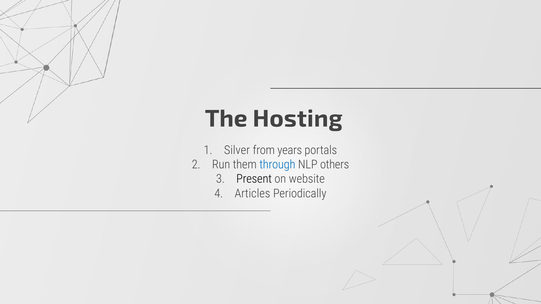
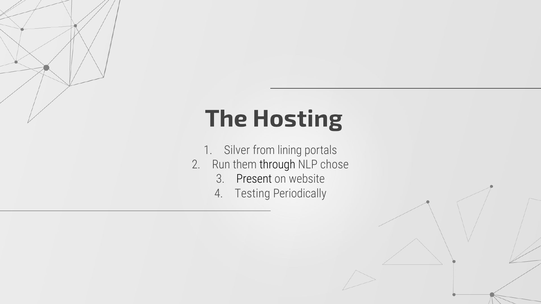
years: years -> lining (290, 150)
through colour: blue -> black (277, 165)
others: others -> chose (335, 165)
Articles: Articles -> Testing (252, 194)
